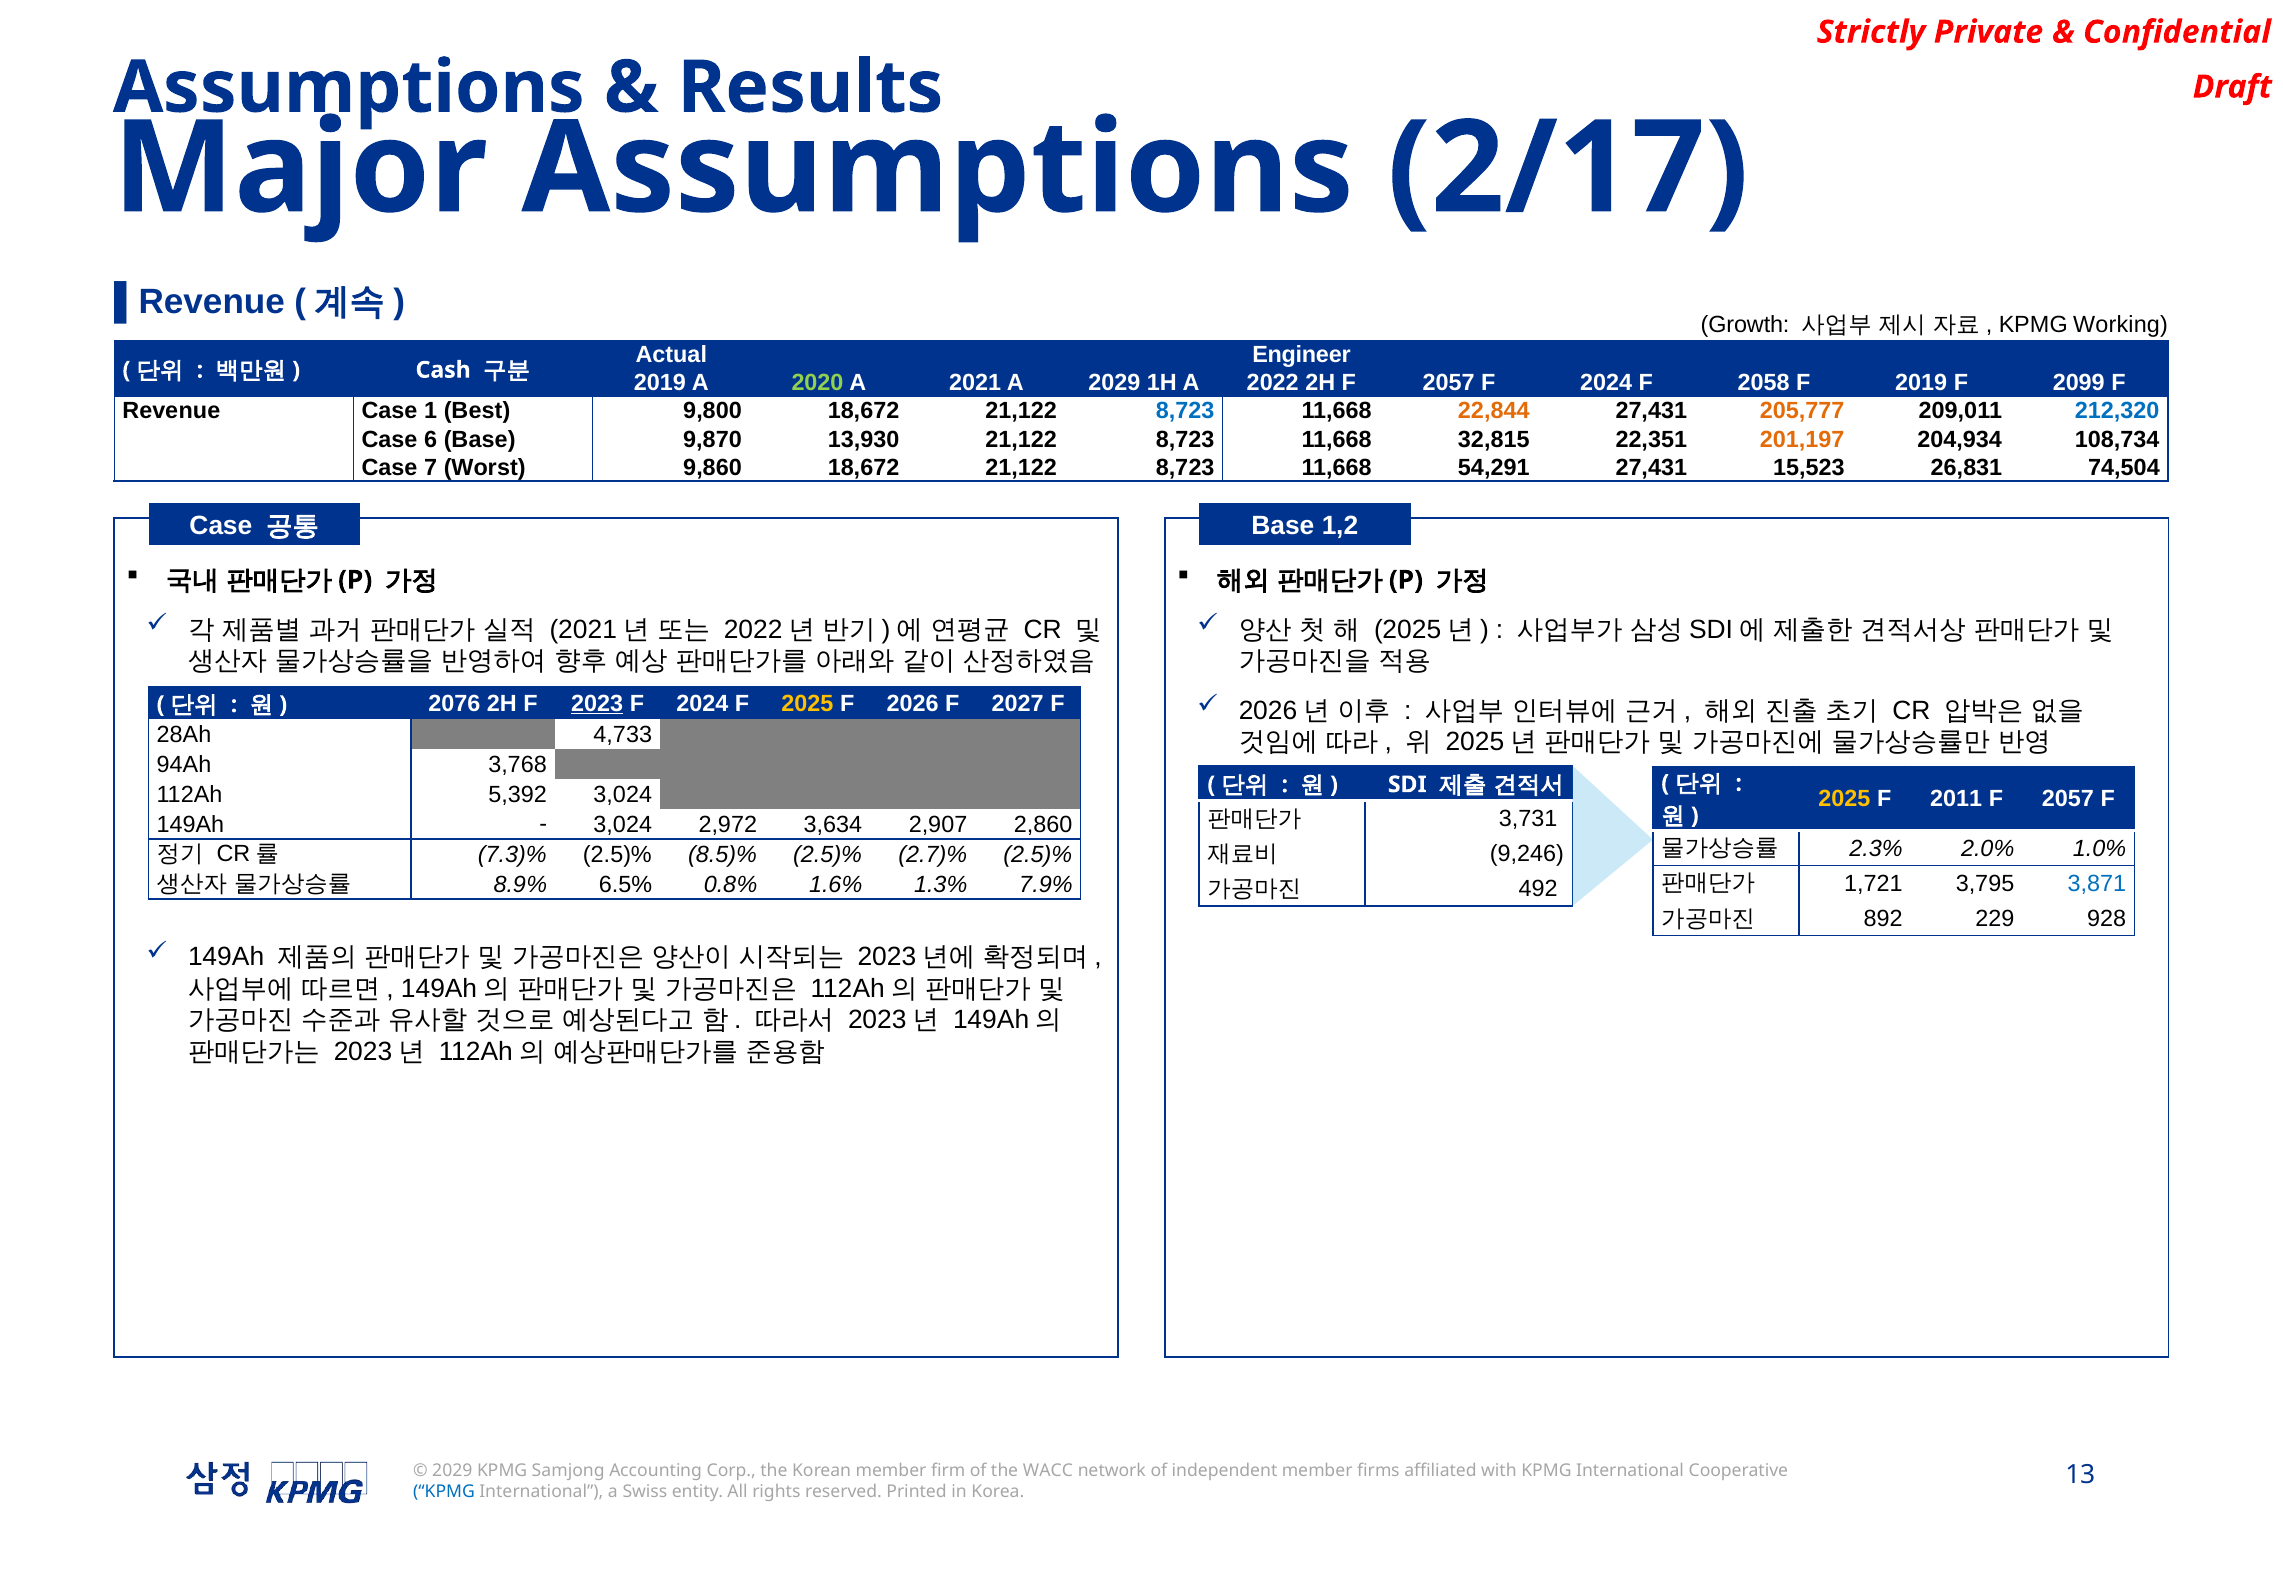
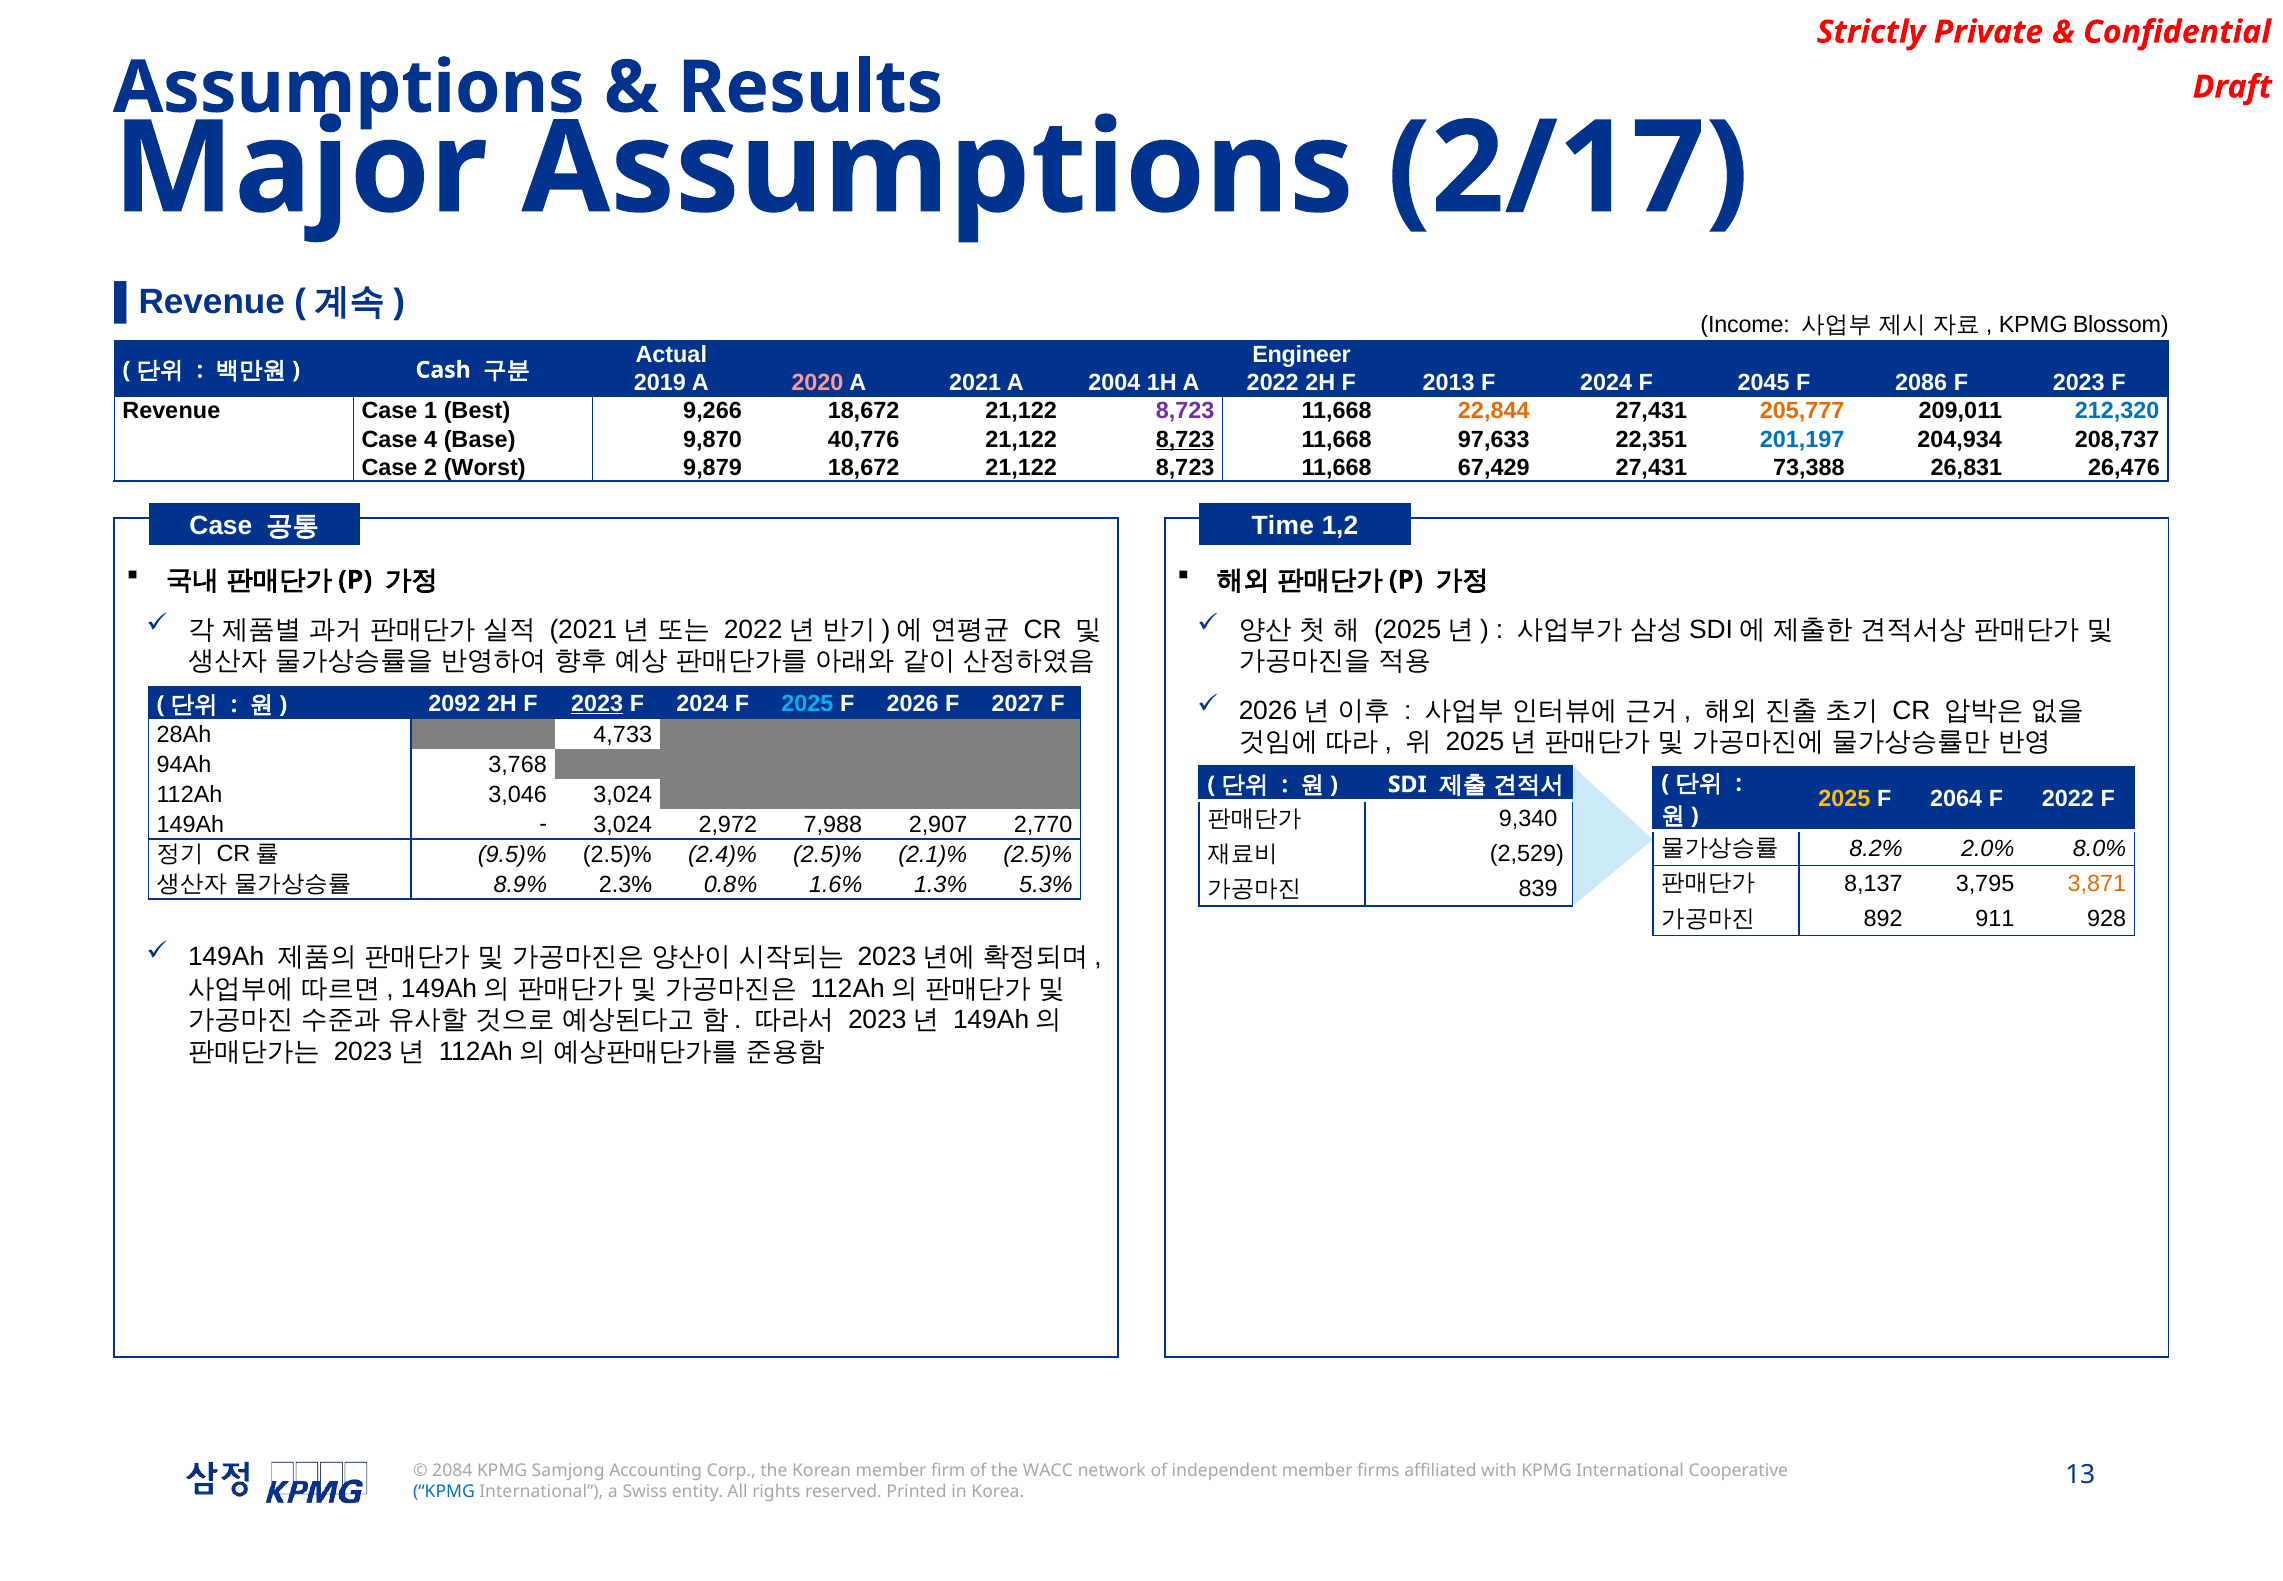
Growth: Growth -> Income (1745, 325)
Working: Working -> Blossom (2121, 325)
2020 colour: light green -> pink (817, 383)
A 2029: 2029 -> 2004 (1114, 383)
2H F 2057: 2057 -> 2013 (1449, 383)
2058: 2058 -> 2045 (1764, 383)
F 2019: 2019 -> 2086 (1921, 383)
2099: 2099 -> 2023 (2079, 383)
9,800: 9,800 -> 9,266 (713, 411)
8,723 colour: blue -> purple (1185, 411)
6: 6 -> 4 (431, 439)
13,930: 13,930 -> 40,776 (864, 439)
8,723 underline: none -> present (1185, 439)
32,815: 32,815 -> 97,633 (1494, 439)
201,197 colour: orange -> blue (1802, 439)
108,734: 108,734 -> 208,737 (2117, 439)
7: 7 -> 2 (431, 467)
9,860: 9,860 -> 9,879 (713, 467)
54,291: 54,291 -> 67,429 (1494, 467)
15,523: 15,523 -> 73,388 (1809, 467)
74,504: 74,504 -> 26,476 (2124, 467)
Base: Base -> Time (1283, 526)
2076: 2076 -> 2092 (454, 703)
2025 colour: yellow -> light blue (807, 703)
5,392: 5,392 -> 3,046 (518, 794)
2011: 2011 -> 2064 (1956, 798)
2057: 2057 -> 2022 (2068, 798)
3,731: 3,731 -> 9,340 (1528, 818)
3,634: 3,634 -> 7,988 (833, 824)
2,860: 2,860 -> 2,770 (1043, 824)
2.3%: 2.3% -> 8.2% (1876, 848)
1.0%: 1.0% -> 8.0% (2100, 848)
9,246: 9,246 -> 2,529 (1527, 854)
7.3)%: 7.3)% -> 9.5)% (512, 854)
8.5)%: 8.5)% -> 2.4)% (722, 854)
2.7)%: 2.7)% -> 2.1)% (933, 854)
1,721: 1,721 -> 8,137 (1873, 883)
3,871 colour: blue -> orange (2097, 883)
6.5%: 6.5% -> 2.3% (625, 884)
7.9%: 7.9% -> 5.3% (1046, 884)
492: 492 -> 839 (1538, 889)
229: 229 -> 911 (1995, 918)
2029: 2029 -> 2084 (452, 1470)
